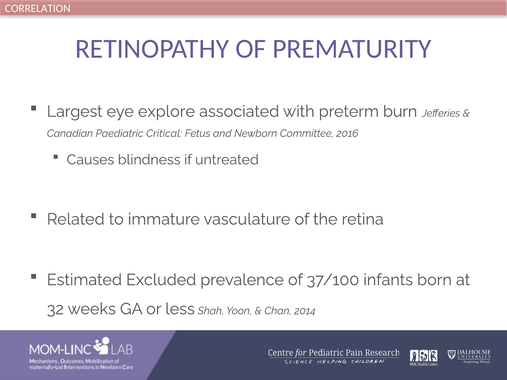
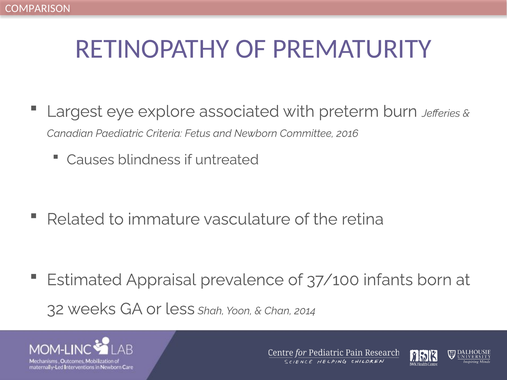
CORRELATION: CORRELATION -> COMPARISON (38, 8)
Critical: Critical -> Criteria (164, 134)
Excluded: Excluded -> Appraisal (161, 280)
